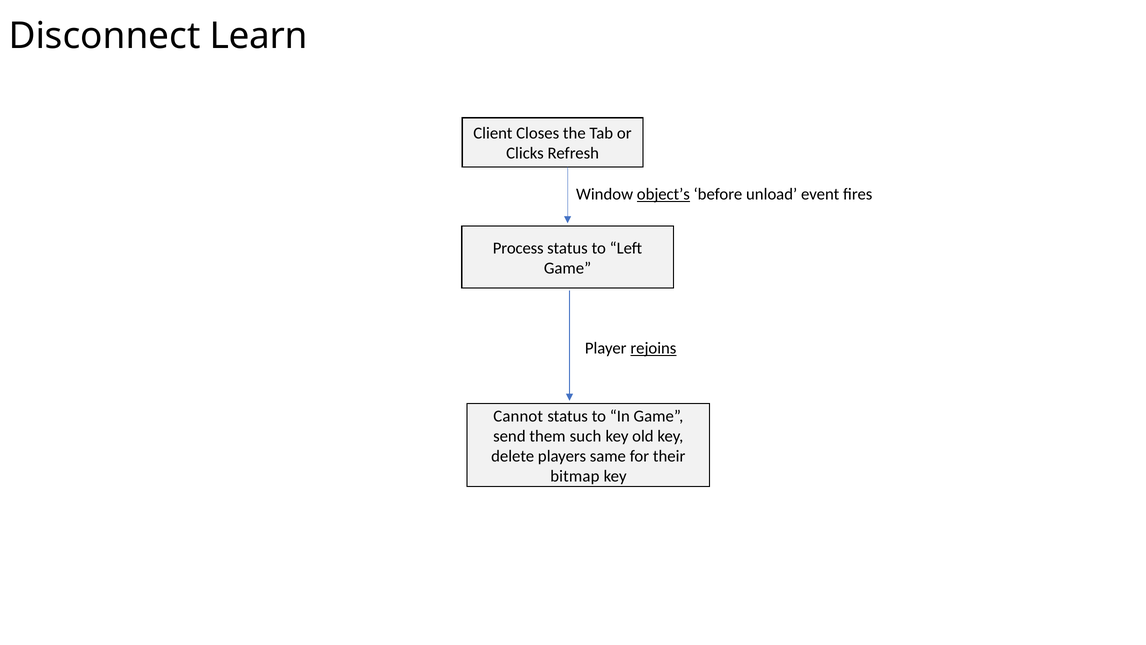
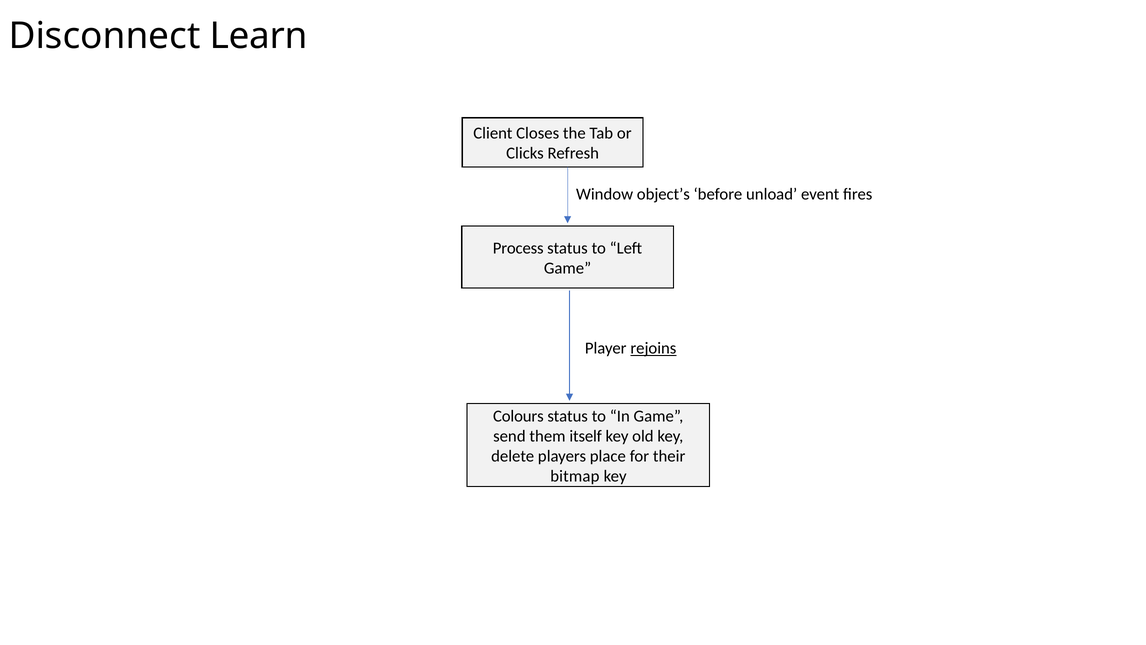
object’s underline: present -> none (663, 194)
Cannot: Cannot -> Colours (518, 416)
such: such -> itself (586, 436)
same: same -> place (608, 456)
